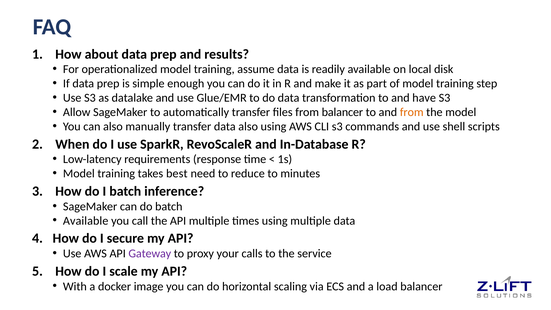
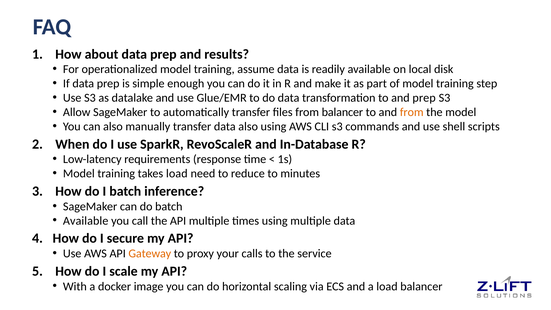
and have: have -> prep (424, 98)
takes best: best -> load (177, 174)
Gateway colour: purple -> orange (150, 254)
